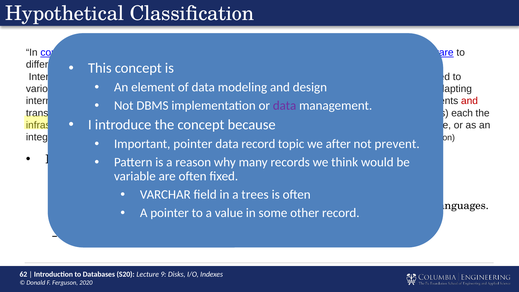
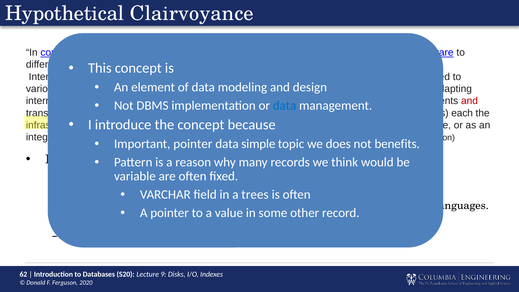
Classification: Classification -> Clairvoyance (192, 13)
data colour: purple -> blue (285, 106)
data record: record -> simple (258, 144)
after: after -> does (338, 144)
prevent: prevent -> benefits (397, 144)
